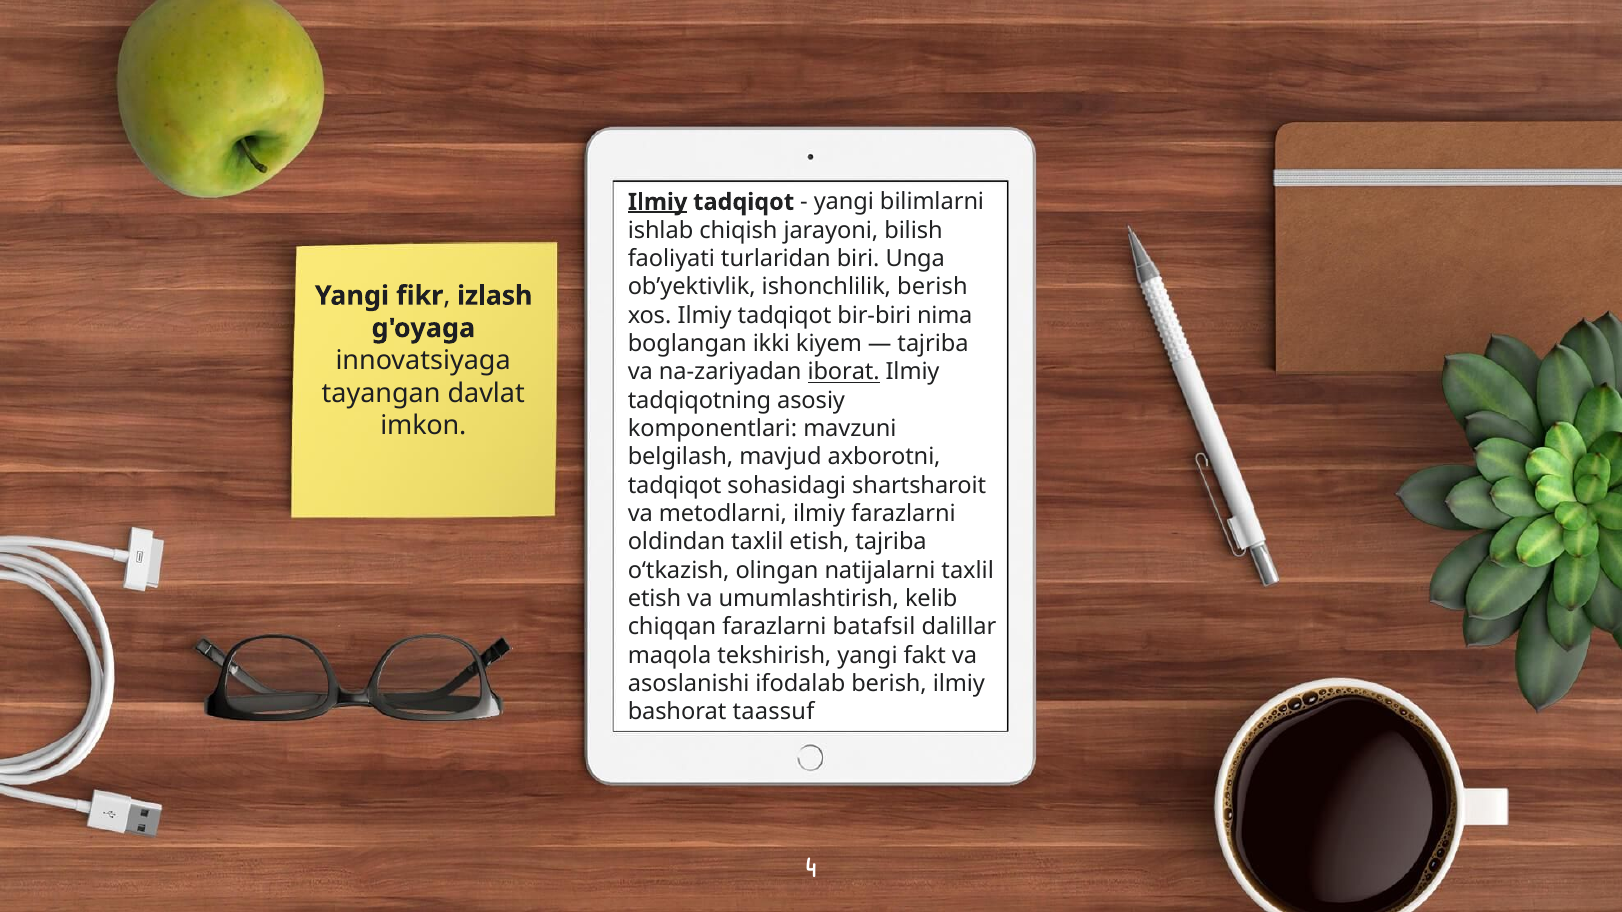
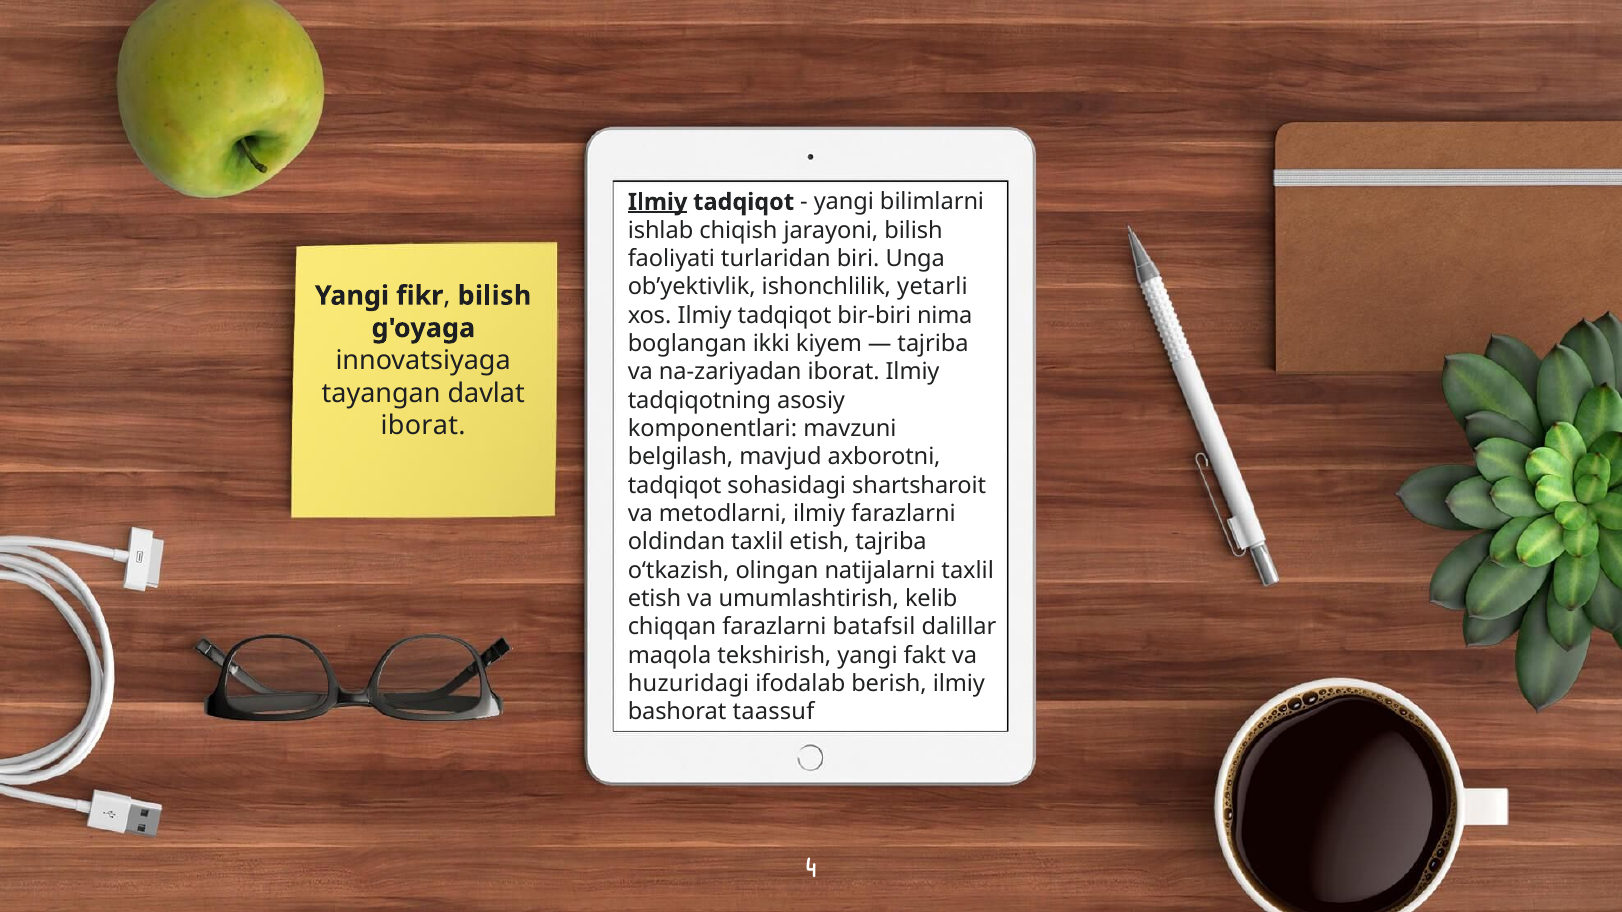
ishonchlilik berish: berish -> yetarli (932, 287)
fikr izlash: izlash -> bilish (495, 296)
iborat underline: present -> none (844, 372)
imkоn: imkоn -> iborat (423, 426)
asoslanishi: asoslanishi -> huzuridagi (689, 684)
